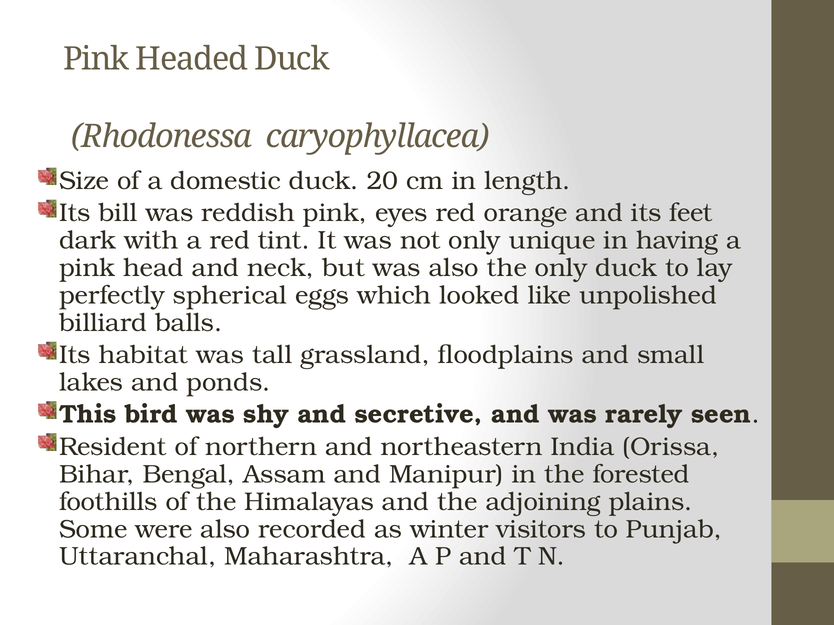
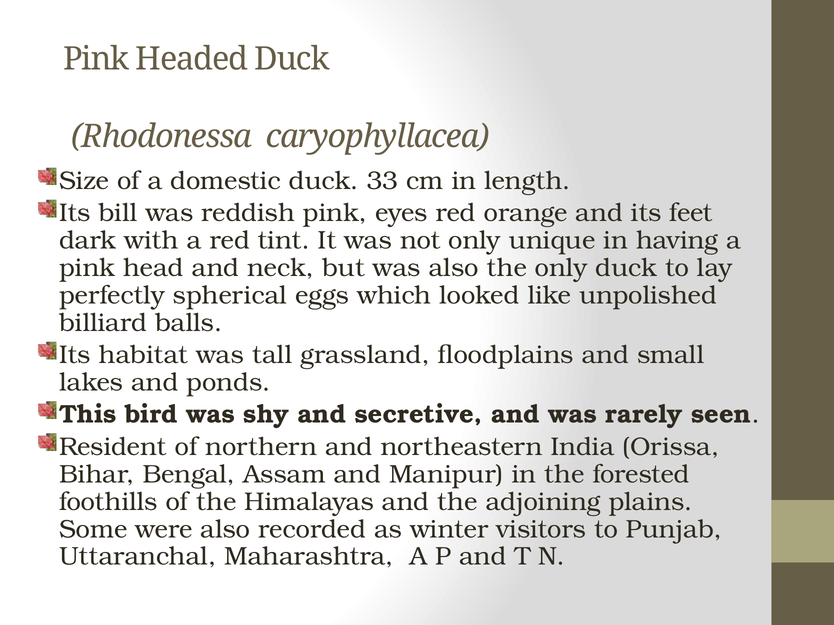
20: 20 -> 33 (382, 181)
